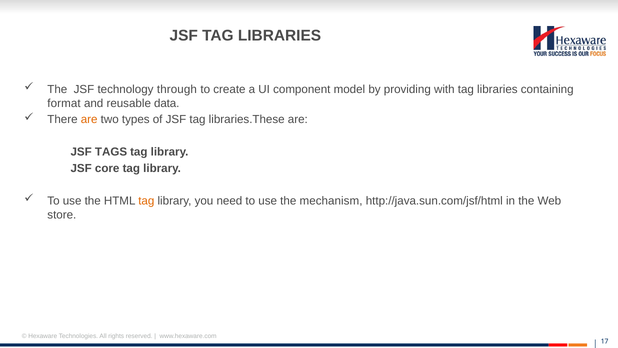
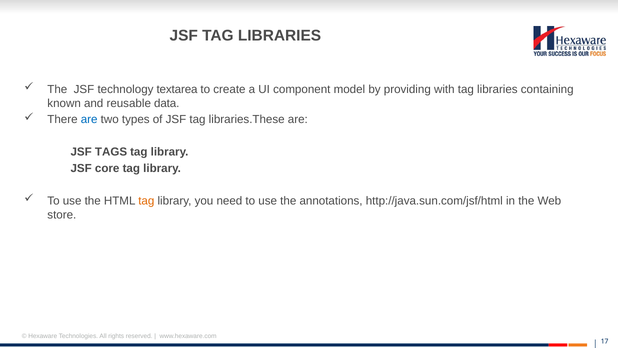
through: through -> textarea (177, 89)
format: format -> known (64, 103)
are colour: orange -> blue (89, 120)
mechanism: mechanism -> annotations (331, 201)
